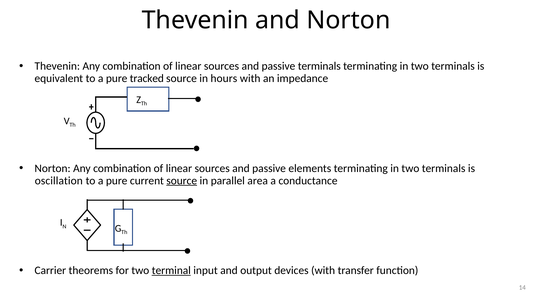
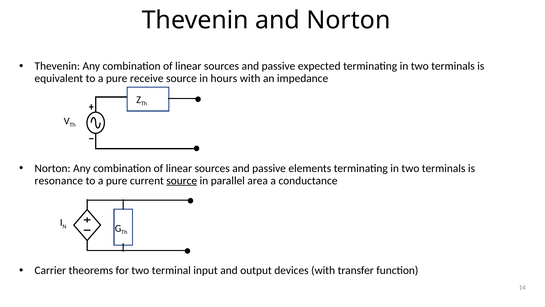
passive terminals: terminals -> expected (319, 66)
tracked: tracked -> receive (147, 78)
oscillation: oscillation -> resonance (59, 180)
terminal underline: present -> none (171, 270)
